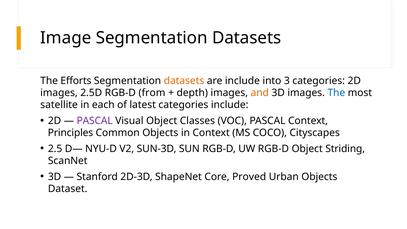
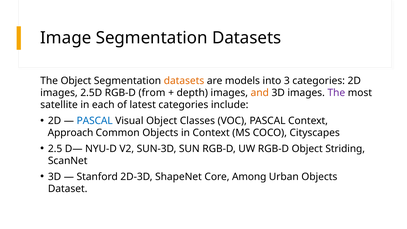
The Efforts: Efforts -> Object (76, 81)
are include: include -> models (242, 81)
The colour: blue -> purple (336, 93)
PASCAL colour: purple -> blue (95, 121)
Principles: Principles -> Approach (71, 133)
Proved: Proved -> Among (249, 177)
